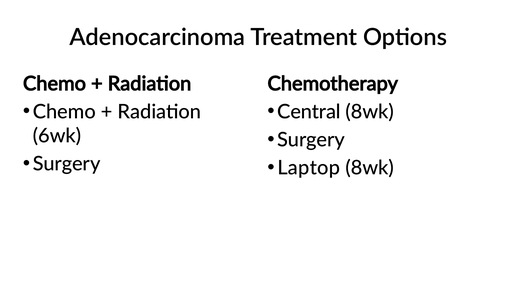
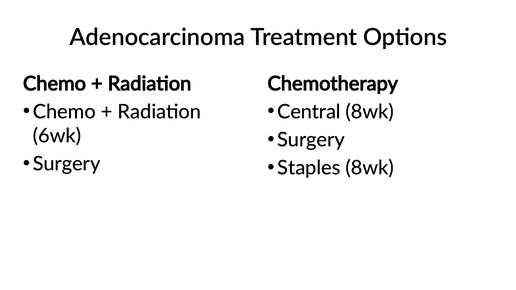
Laptop: Laptop -> Staples (309, 168)
